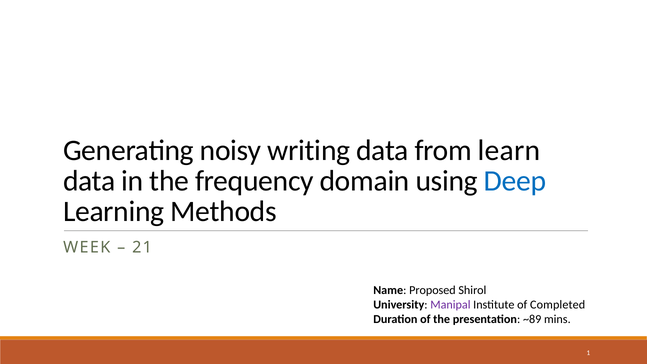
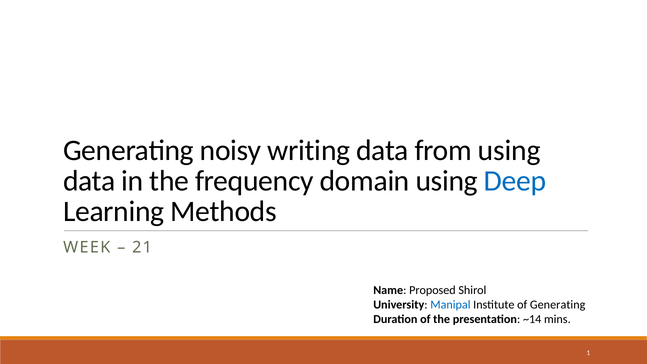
from learn: learn -> using (509, 151)
Manipal colour: purple -> blue (450, 305)
of Completed: Completed -> Generating (558, 305)
~89: ~89 -> ~14 (532, 319)
